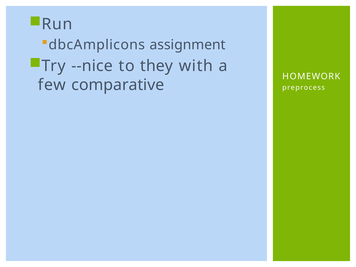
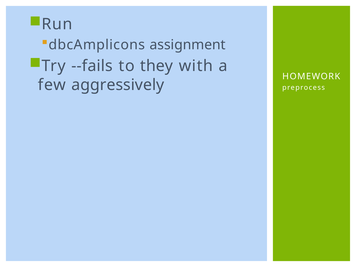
--nice: --nice -> --fails (92, 66)
comparative: comparative -> aggressively (118, 85)
